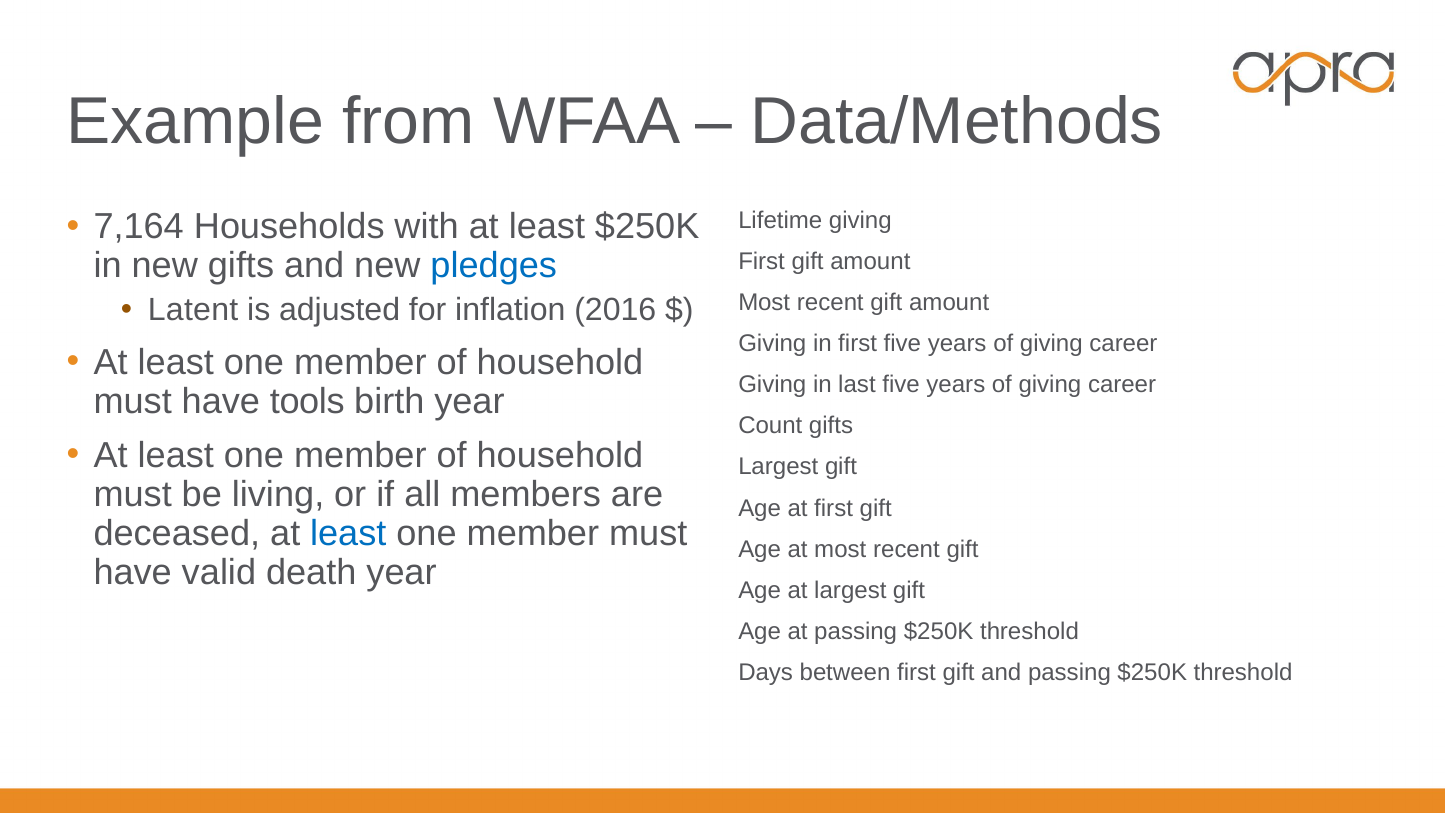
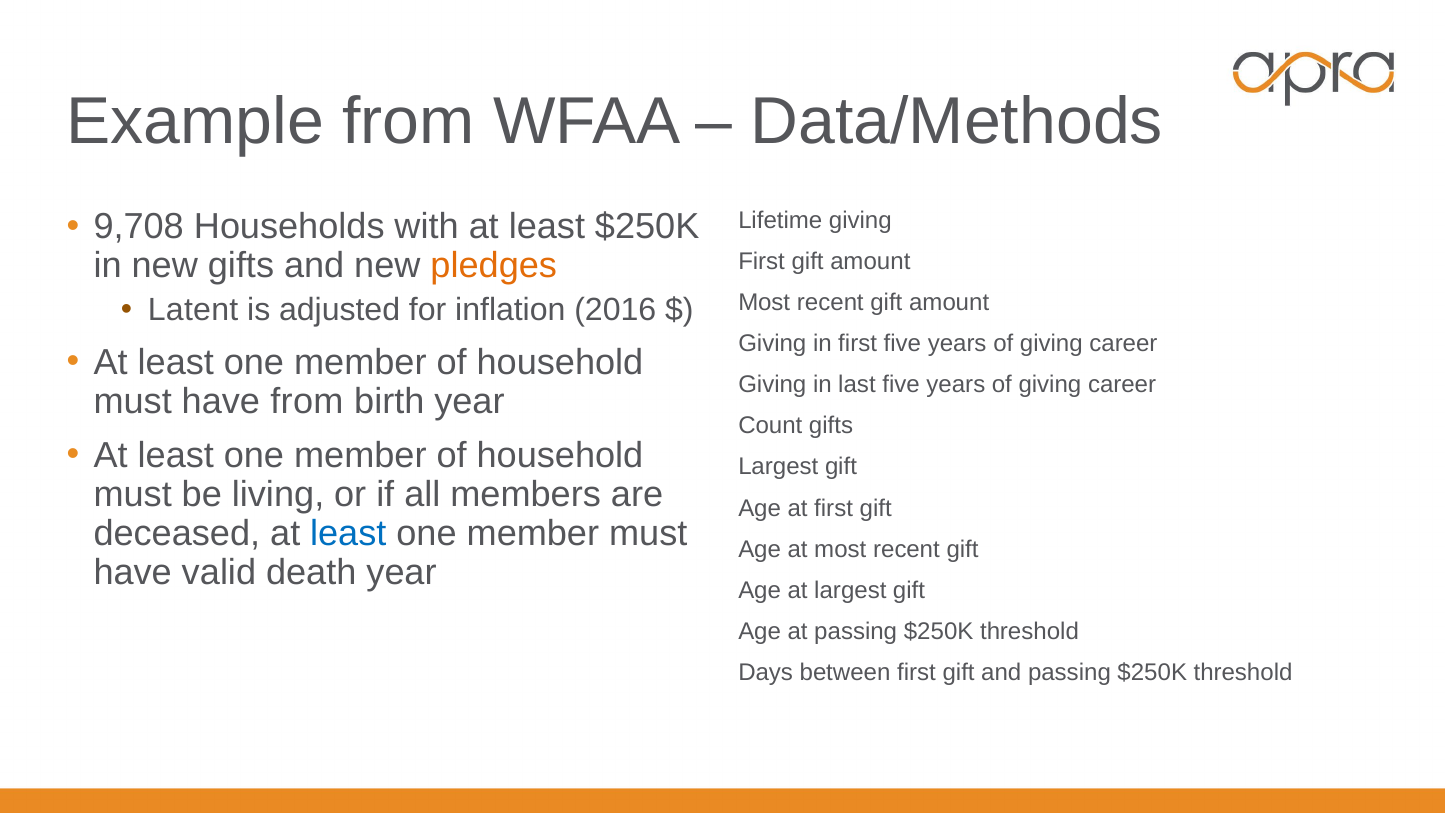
7,164: 7,164 -> 9,708 (139, 227)
pledges colour: blue -> orange (494, 266)
have tools: tools -> from (307, 401)
